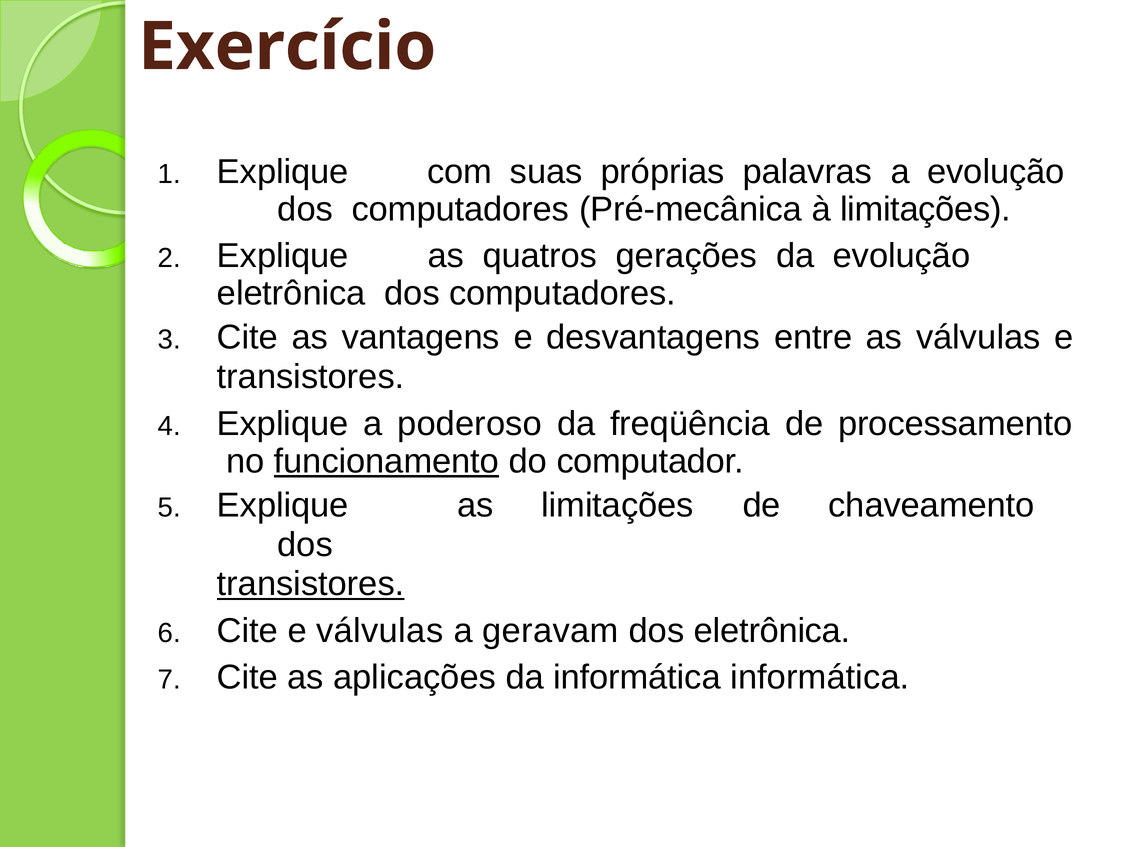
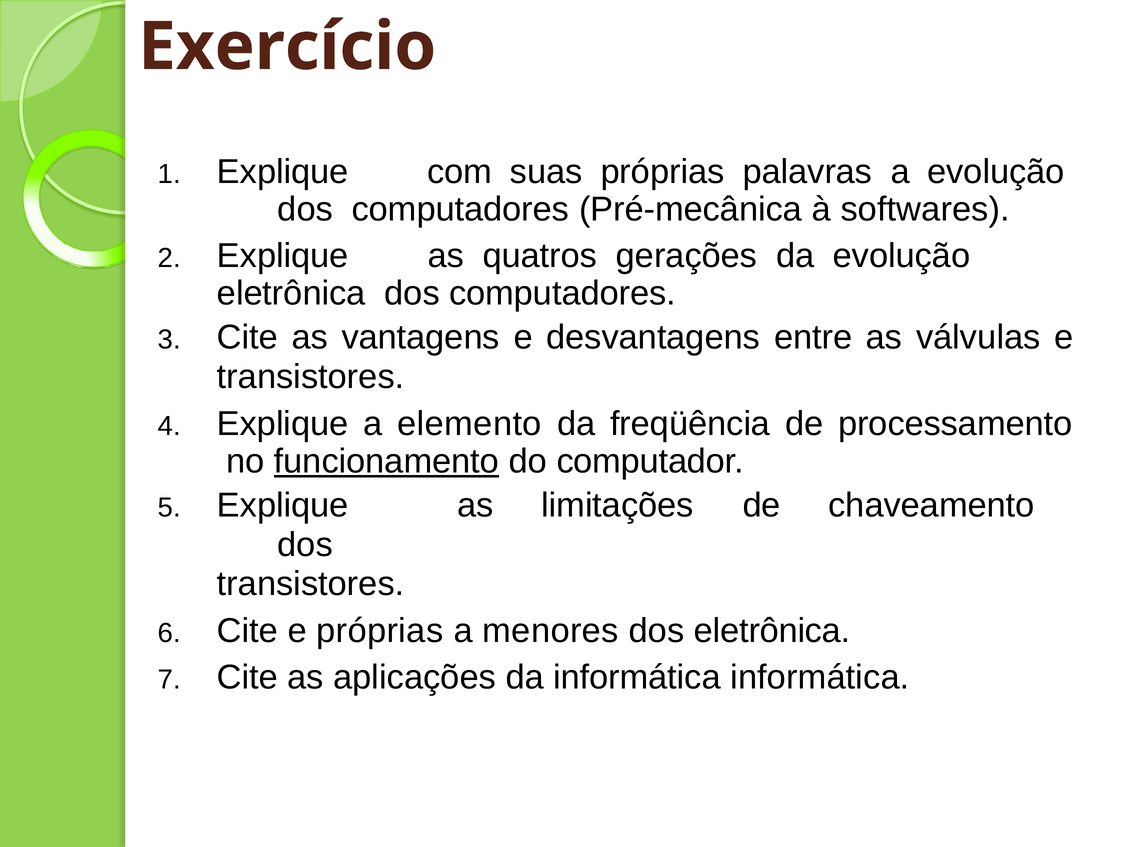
à limitações: limitações -> softwares (925, 210)
poderoso: poderoso -> elemento (469, 424)
transistores underline: present -> none (311, 584)
e válvulas: válvulas -> próprias (380, 631)
geravam: geravam -> menores (551, 631)
